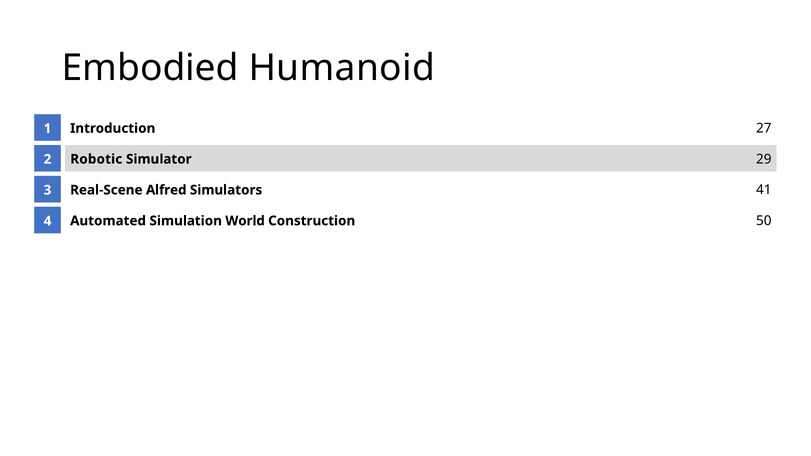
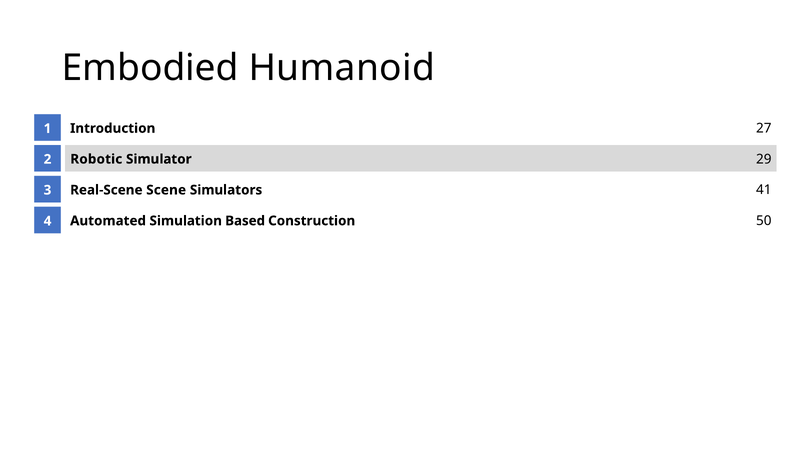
Alfred: Alfred -> Scene (166, 190)
World: World -> Based (245, 221)
